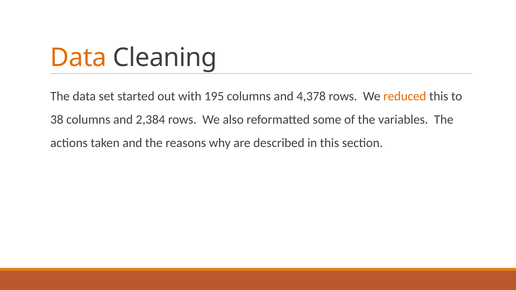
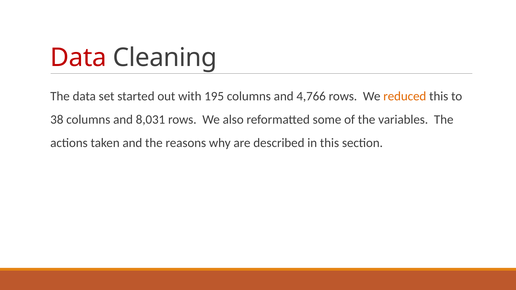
Data colour: orange -> red (79, 58)
4,378: 4,378 -> 4,766 (311, 96)
2,384: 2,384 -> 8,031 (150, 120)
